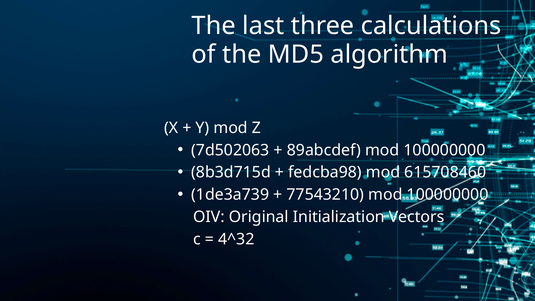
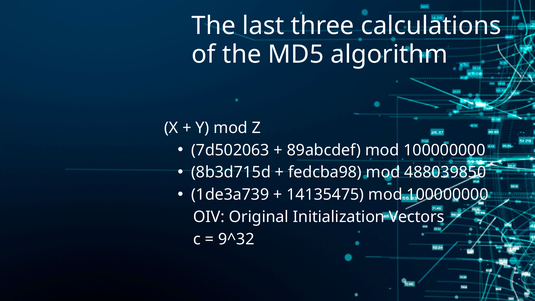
615708460: 615708460 -> 488039850 (445, 172)
77543210: 77543210 -> 14135475 (325, 195)
4^32: 4^32 -> 9^32 (236, 239)
